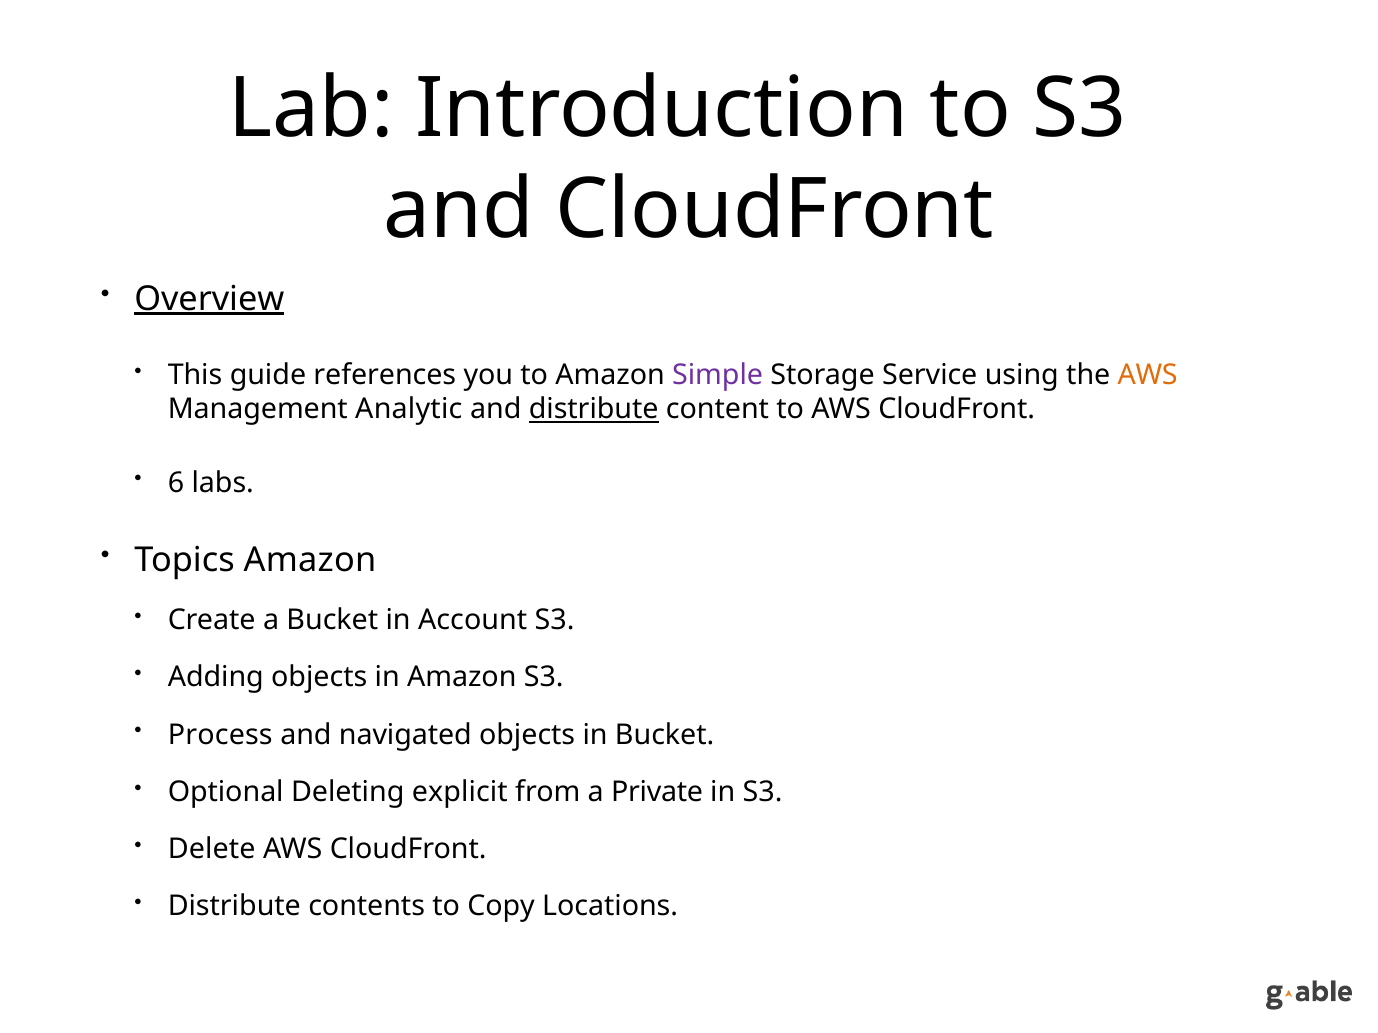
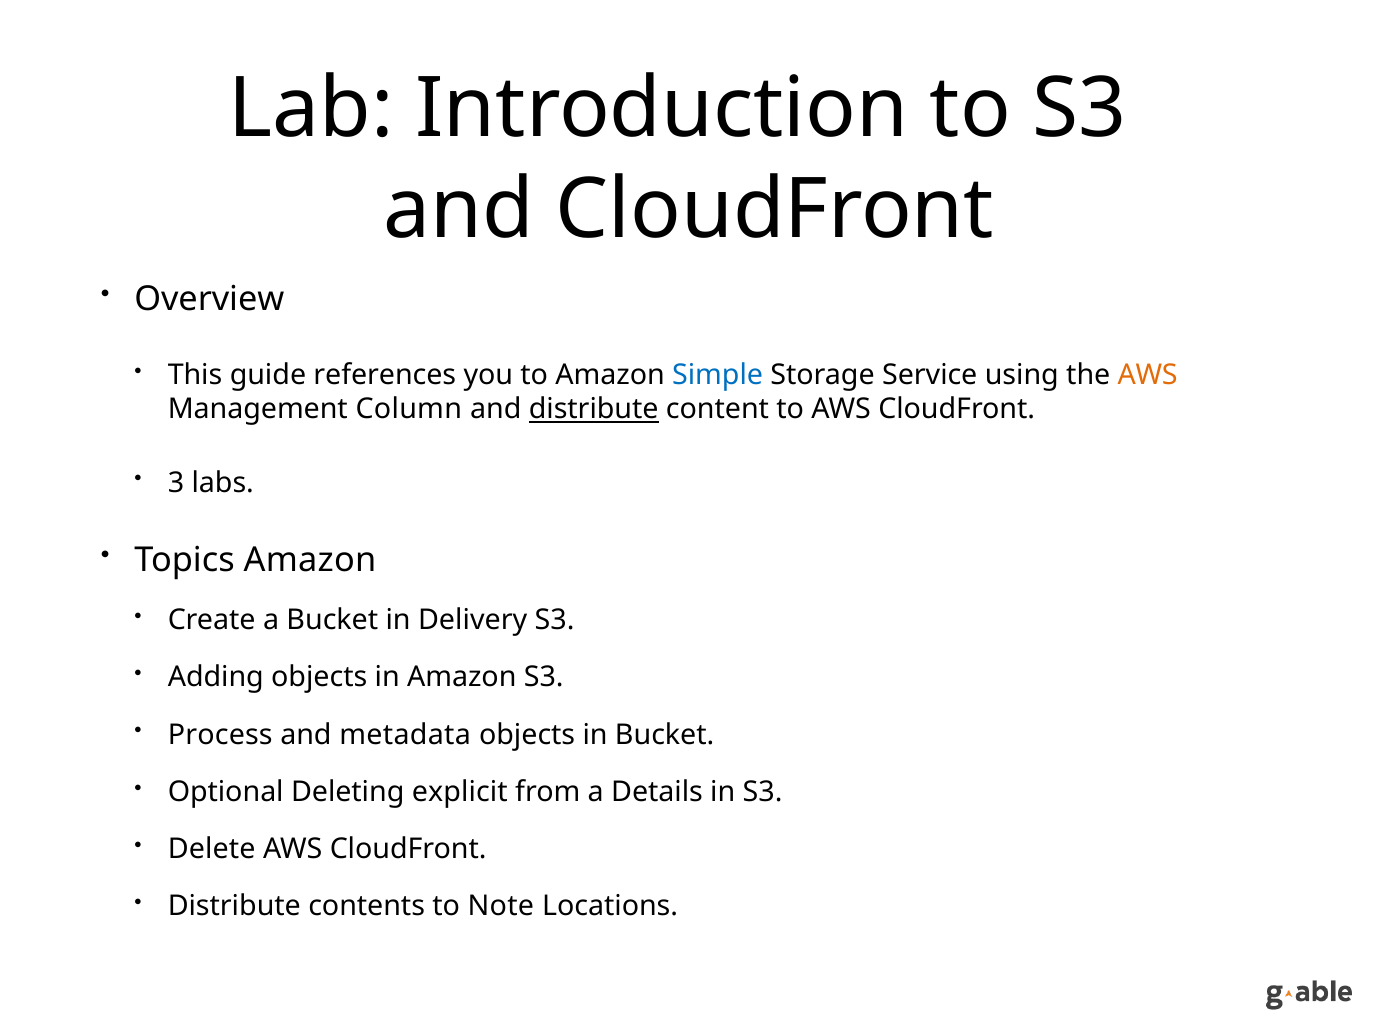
Overview underline: present -> none (209, 299)
Simple colour: purple -> blue (718, 375)
Analytic: Analytic -> Column (409, 410)
6: 6 -> 3 (176, 483)
Account: Account -> Delivery (473, 621)
navigated: navigated -> metadata (405, 735)
Private: Private -> Details (657, 792)
Copy: Copy -> Note (501, 907)
